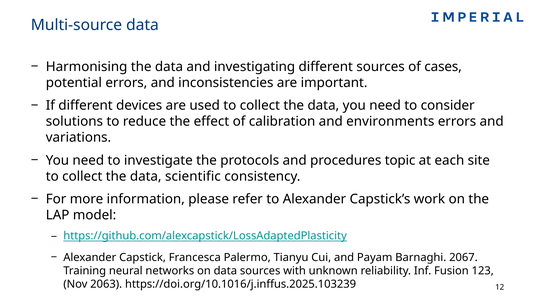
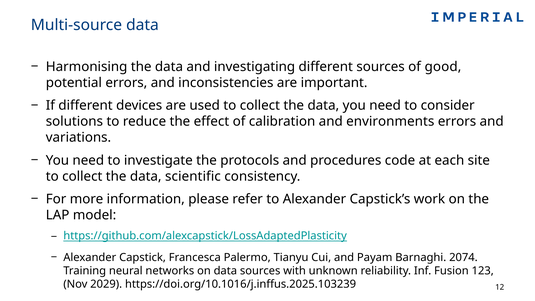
cases: cases -> good (443, 67)
topic: topic -> code (400, 160)
2067: 2067 -> 2074 (463, 257)
2063: 2063 -> 2029 (106, 284)
